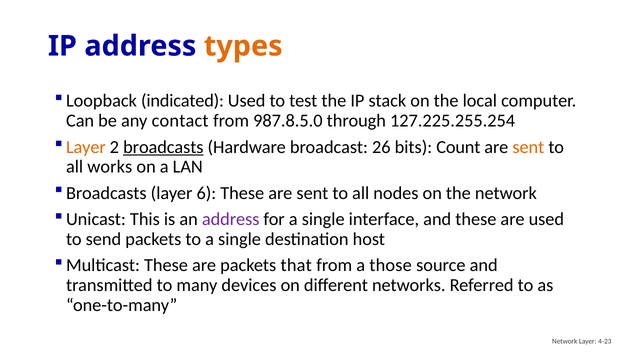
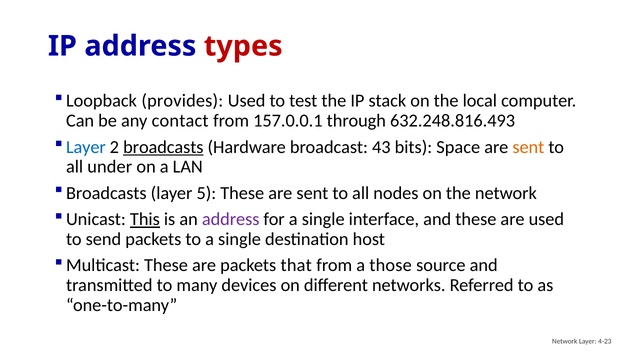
types colour: orange -> red (243, 46)
indicated: indicated -> provides (182, 101)
987.8.5.0: 987.8.5.0 -> 157.0.0.1 (288, 121)
127.225.255.254: 127.225.255.254 -> 632.248.816.493 (453, 121)
Layer colour: orange -> blue (86, 147)
26: 26 -> 43 (381, 147)
Count: Count -> Space (458, 147)
works: works -> under (110, 167)
6: 6 -> 5 (206, 193)
This underline: none -> present (145, 220)
